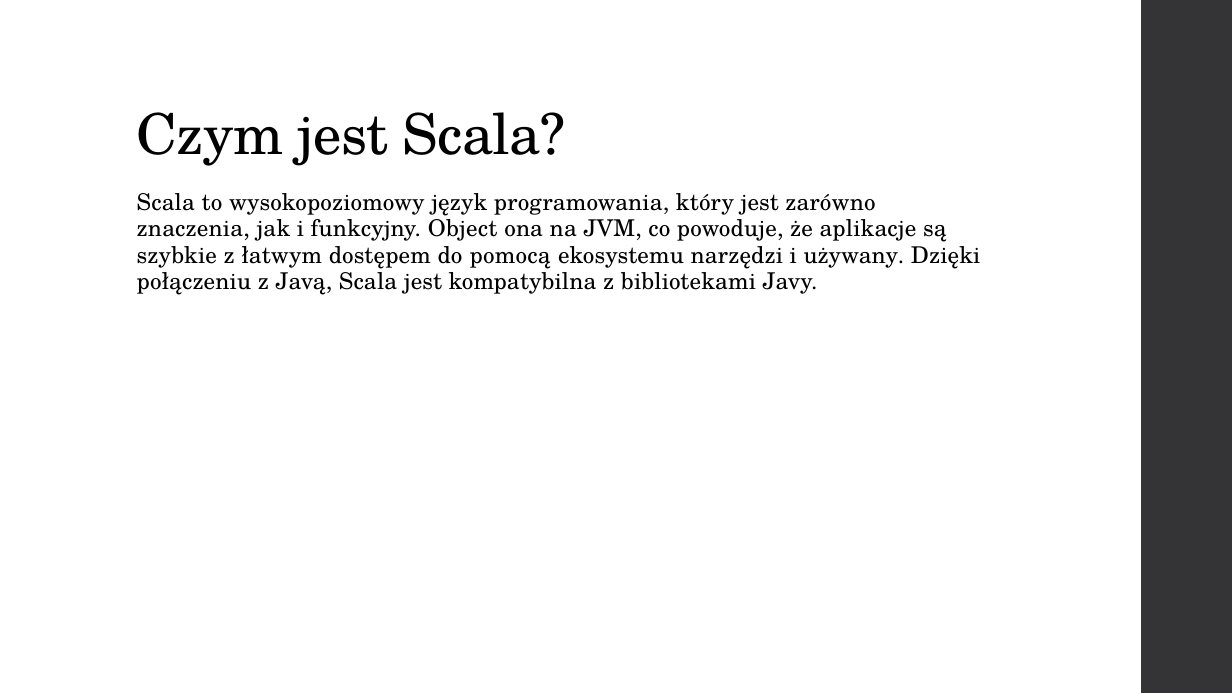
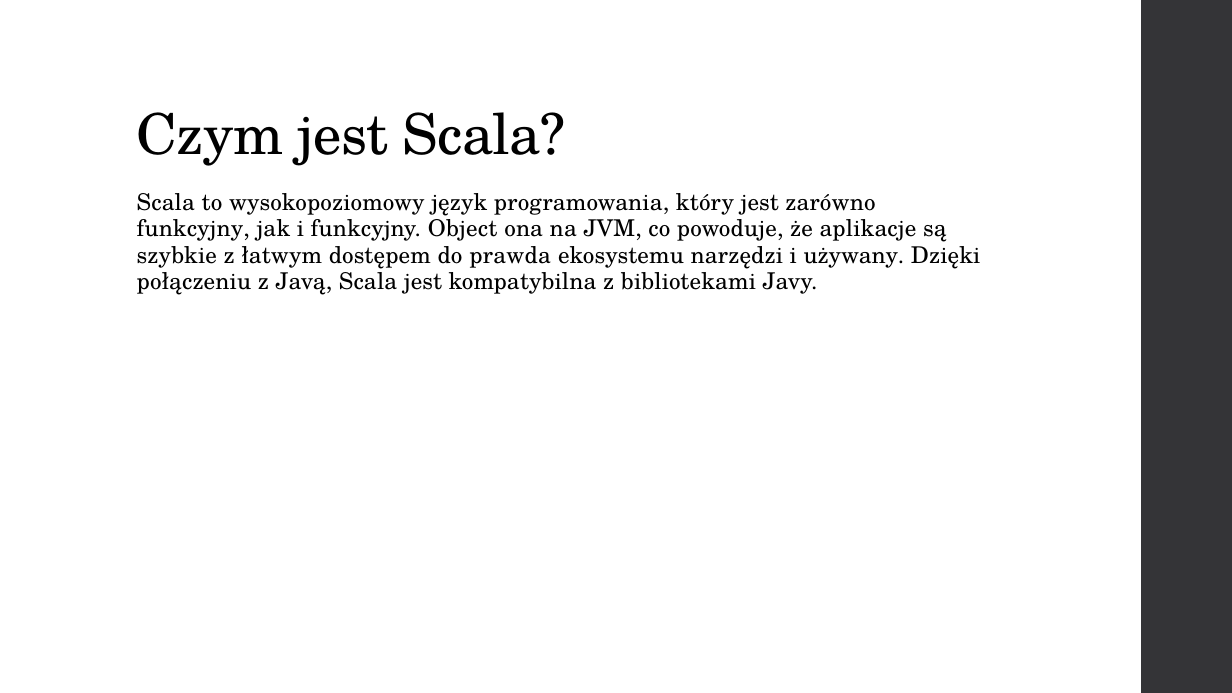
znaczenia: znaczenia -> funkcyjny (193, 229)
pomocą: pomocą -> prawda (510, 256)
